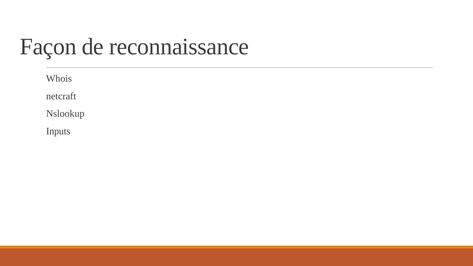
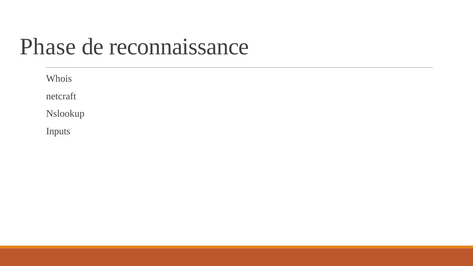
Façon: Façon -> Phase (48, 47)
